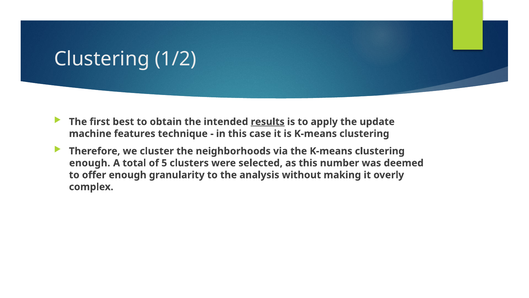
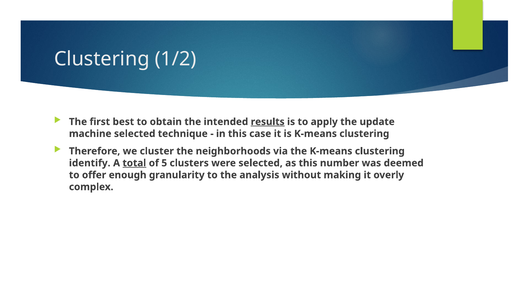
machine features: features -> selected (135, 133)
enough: enough -> identify (90, 163)
total underline: none -> present (134, 163)
